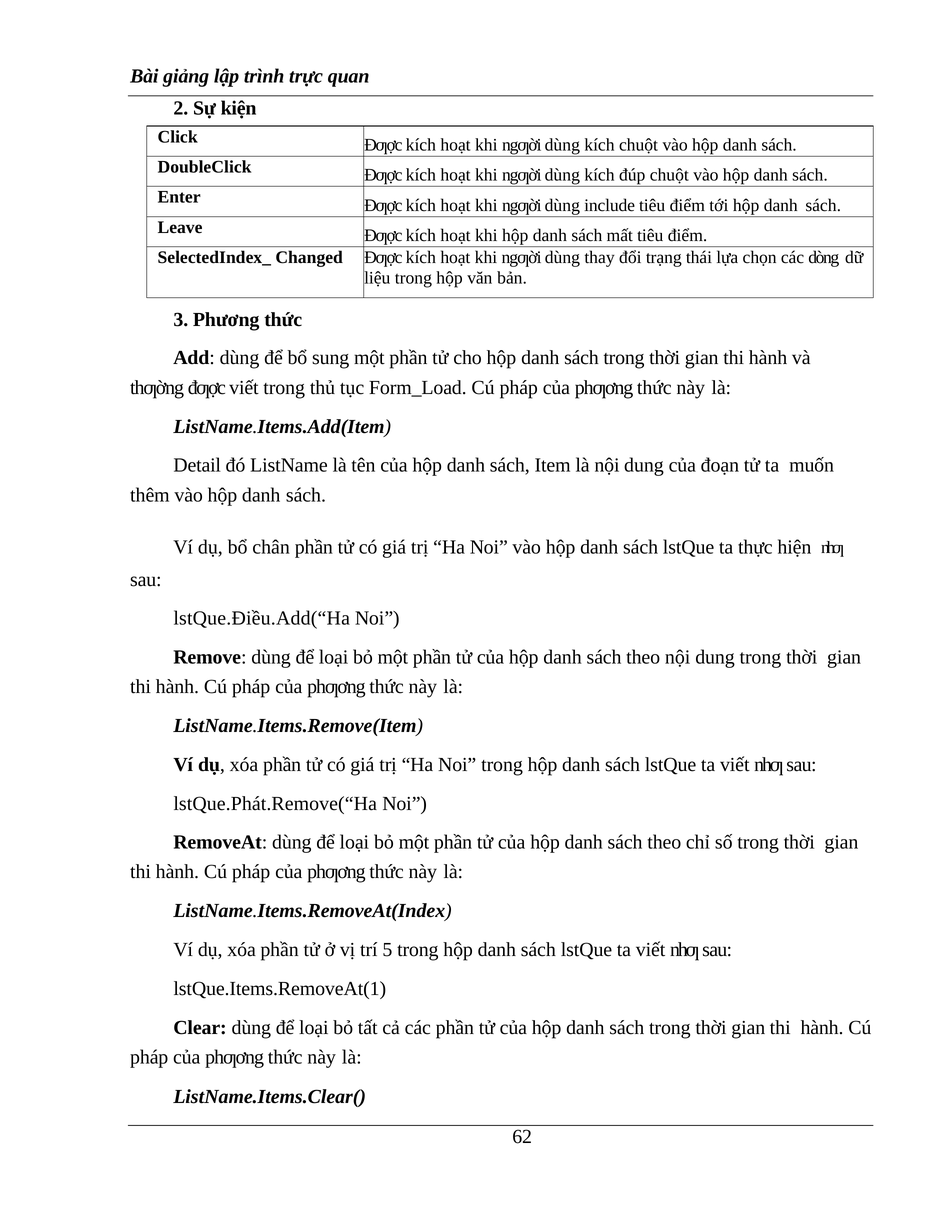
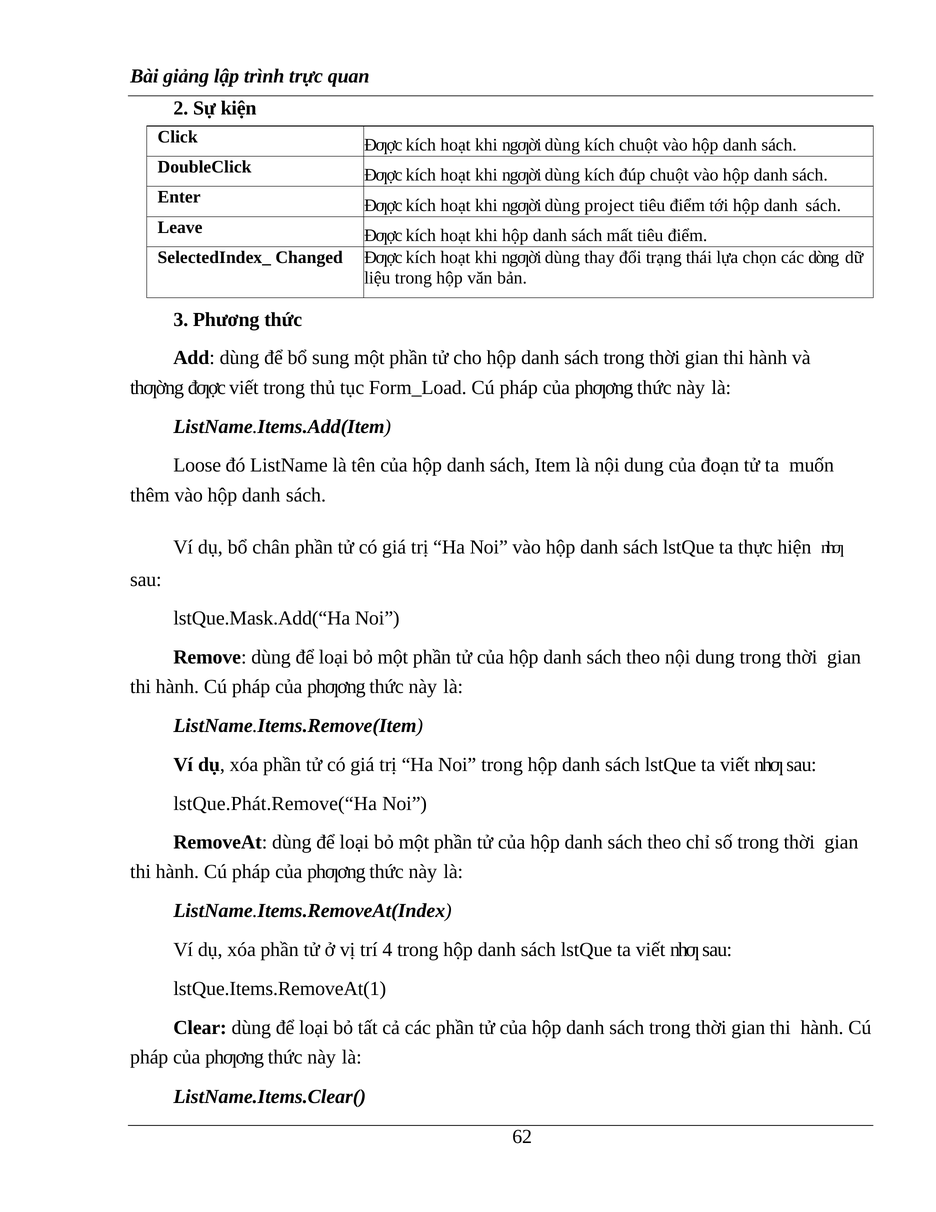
include: include -> project (609, 205)
Detail: Detail -> Loose (197, 465)
lstQue.Điều.Add(“Ha: lstQue.Điều.Add(“Ha -> lstQue.Mask.Add(“Ha (262, 618)
5: 5 -> 4 (387, 949)
